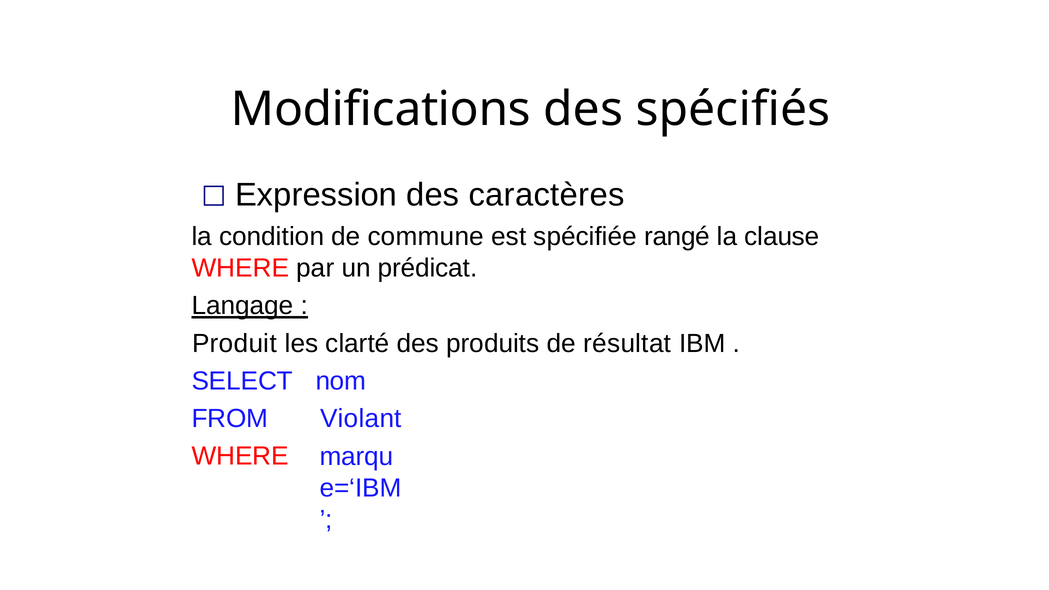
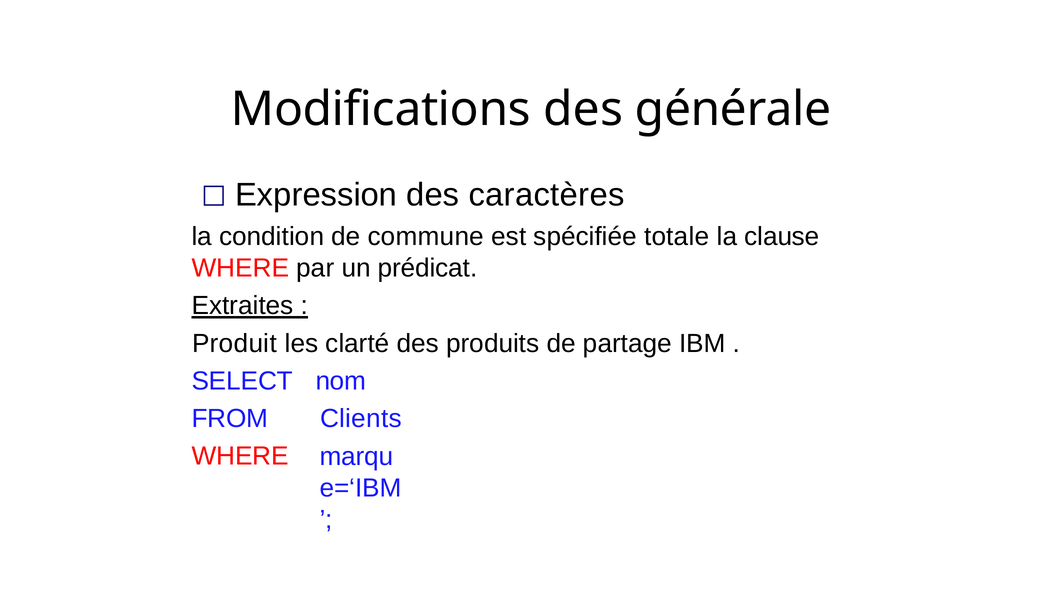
spécifiés: spécifiés -> générale (733, 110)
rangé: rangé -> totale (677, 237)
Langage: Langage -> Extraites (243, 306)
résultat: résultat -> partage (627, 344)
Violant: Violant -> Clients (361, 419)
